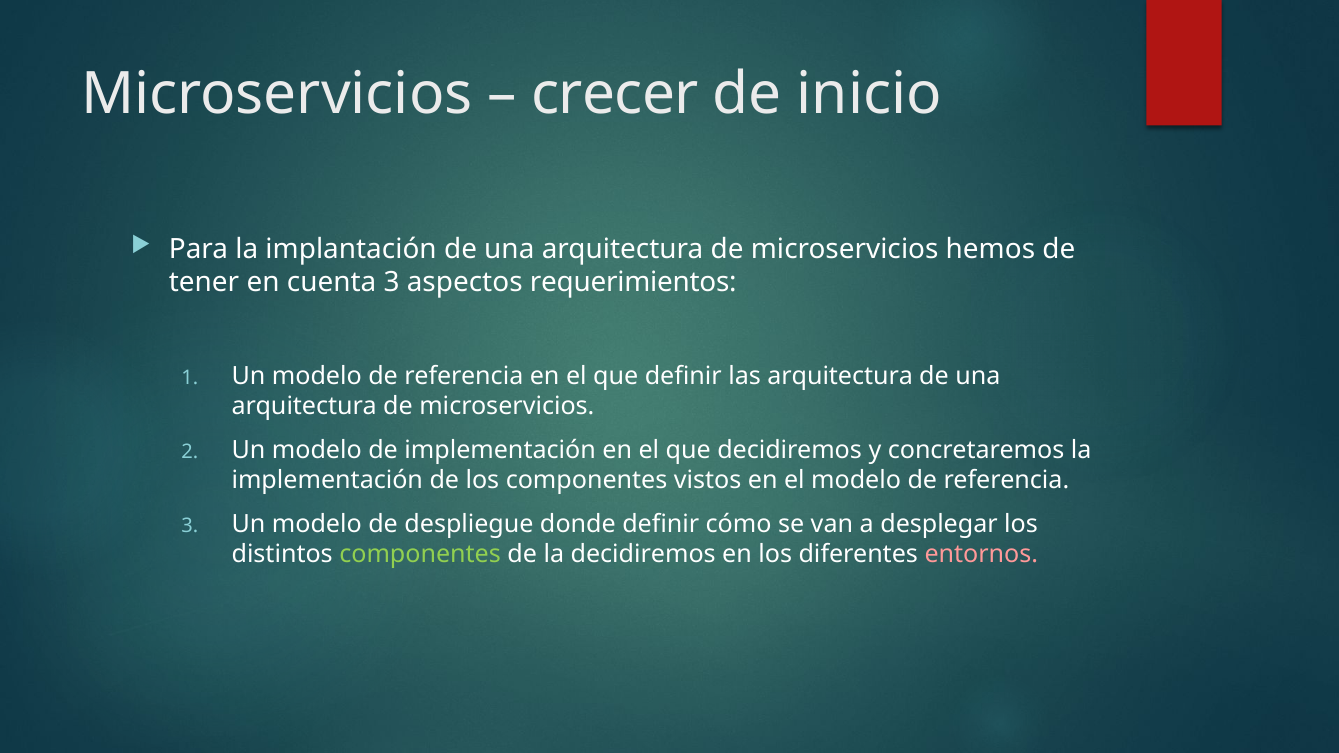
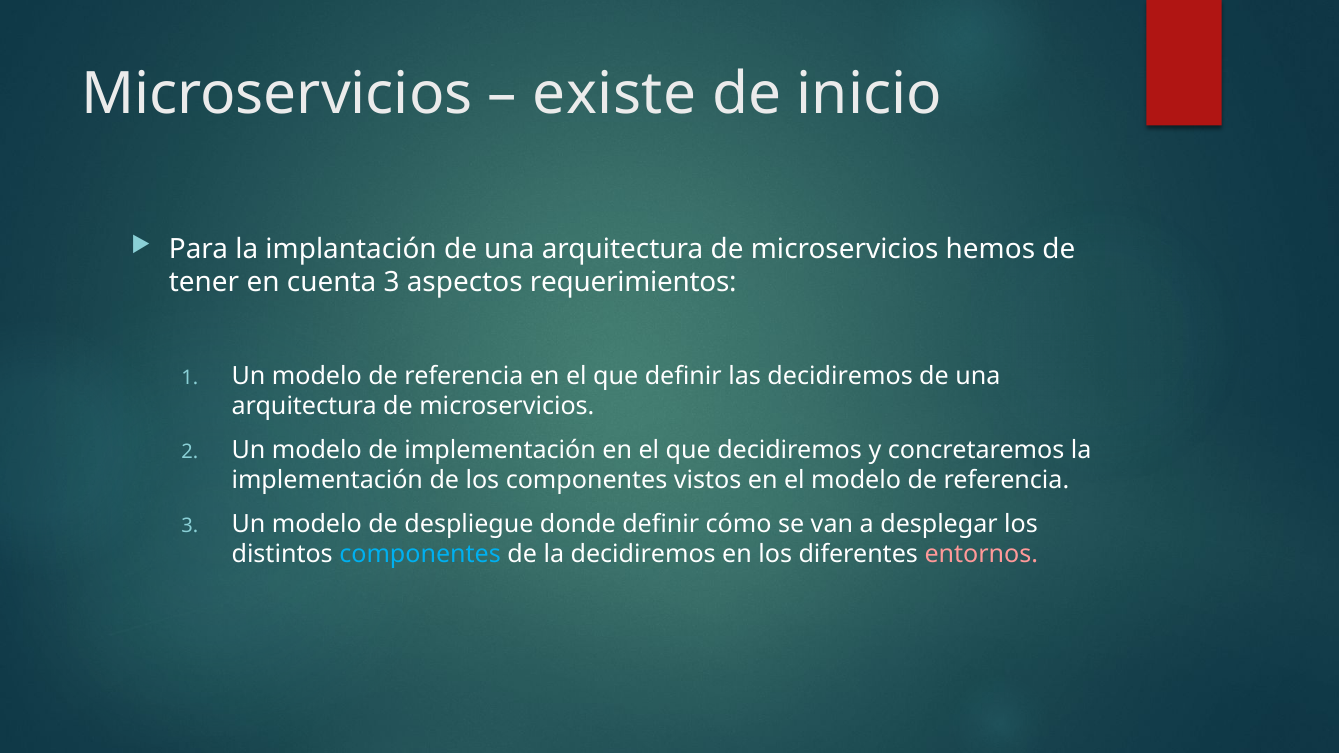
crecer: crecer -> existe (615, 94)
las arquitectura: arquitectura -> decidiremos (840, 376)
componentes colour: light green -> light blue (420, 554)
